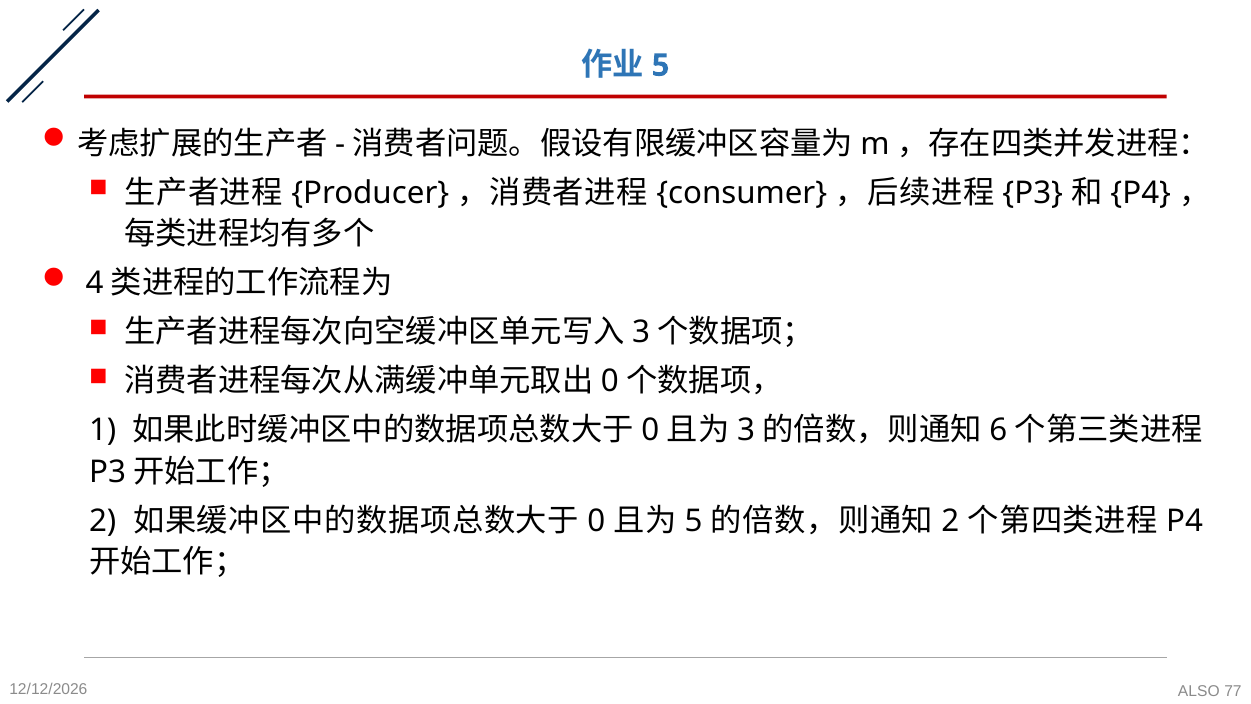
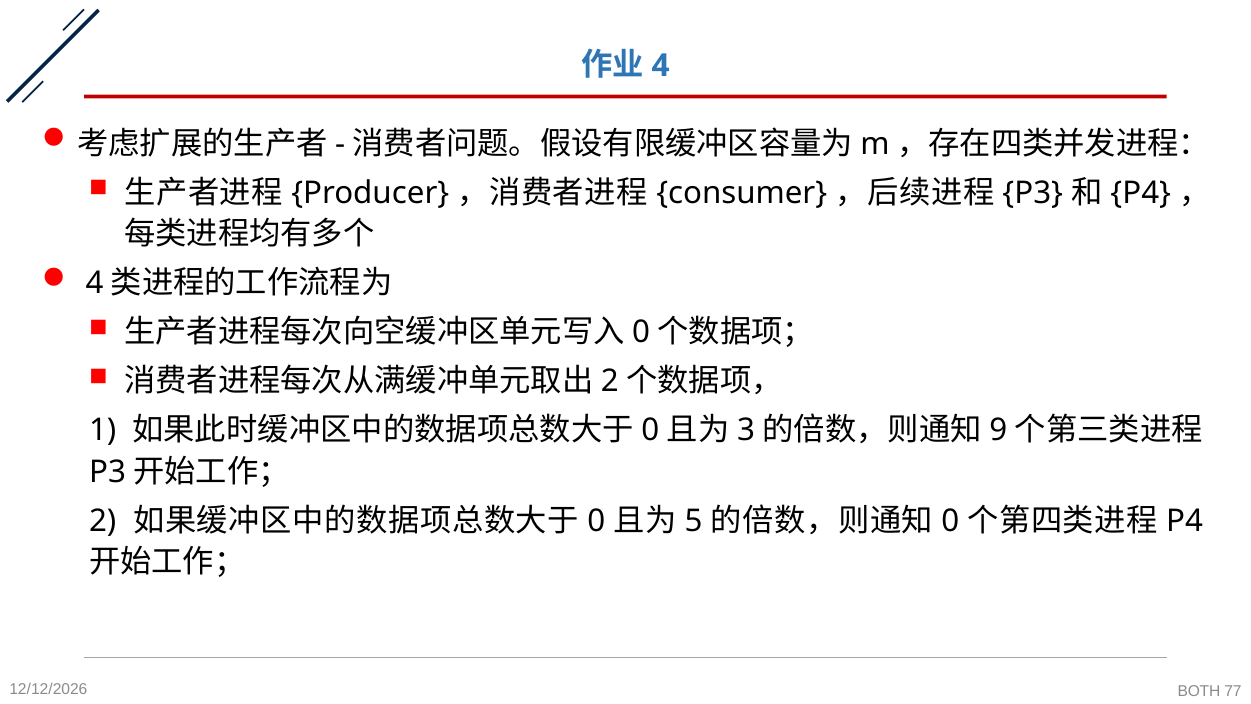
5: 5 -> 4 (661, 65)
3: 3 -> 0 (641, 332)
0: 0 -> 2 (610, 381)
6: 6 -> 9 (998, 430)
2: 2 -> 0 (950, 521)
ALSO: ALSO -> BOTH (1199, 691)
